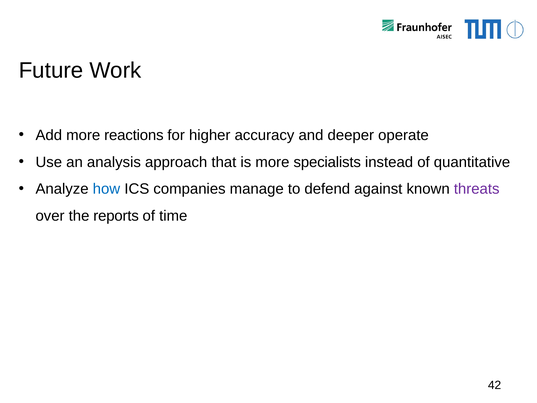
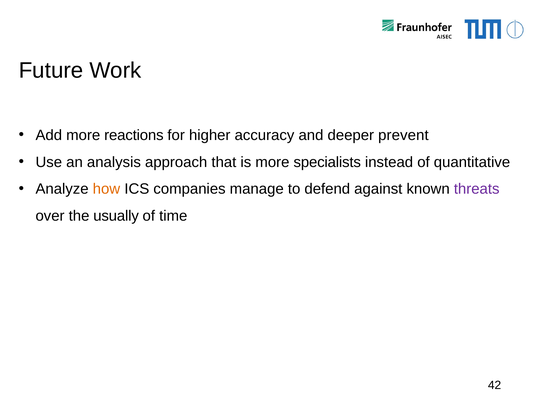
operate: operate -> prevent (403, 135)
how colour: blue -> orange (106, 189)
reports: reports -> usually (116, 216)
